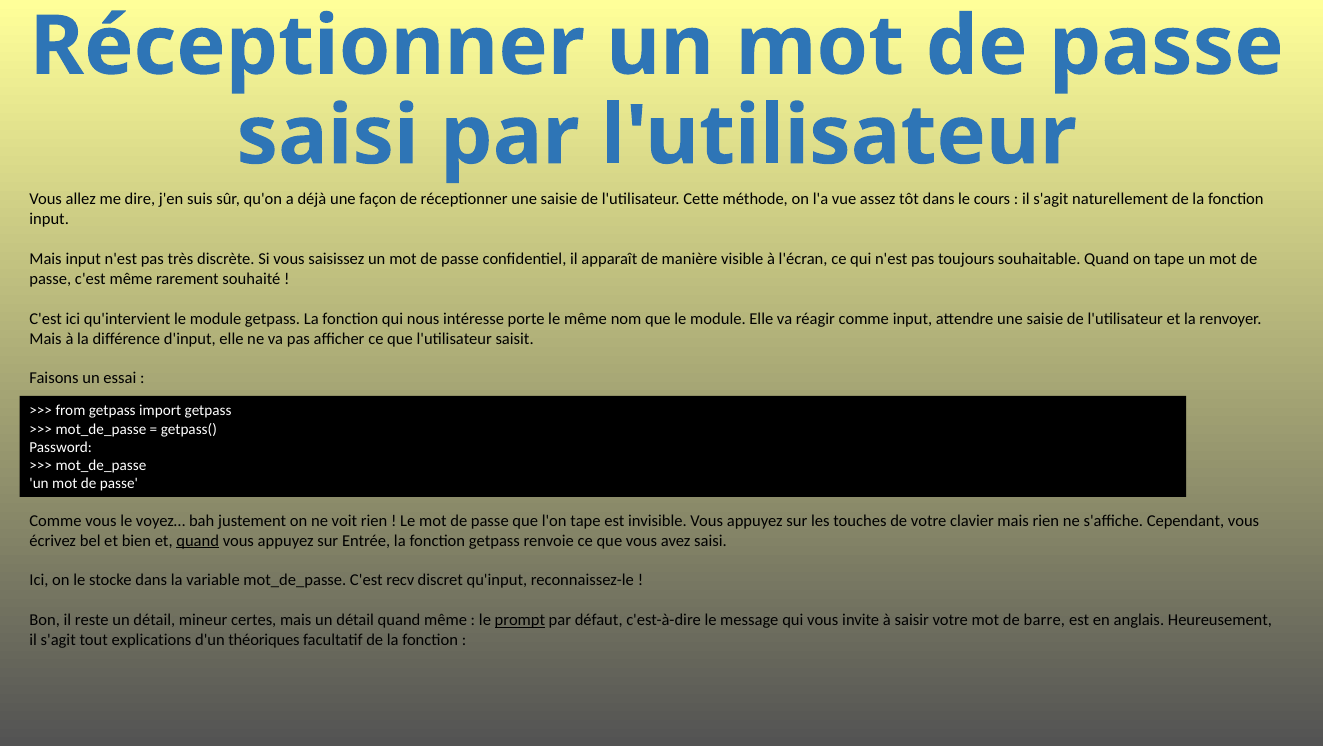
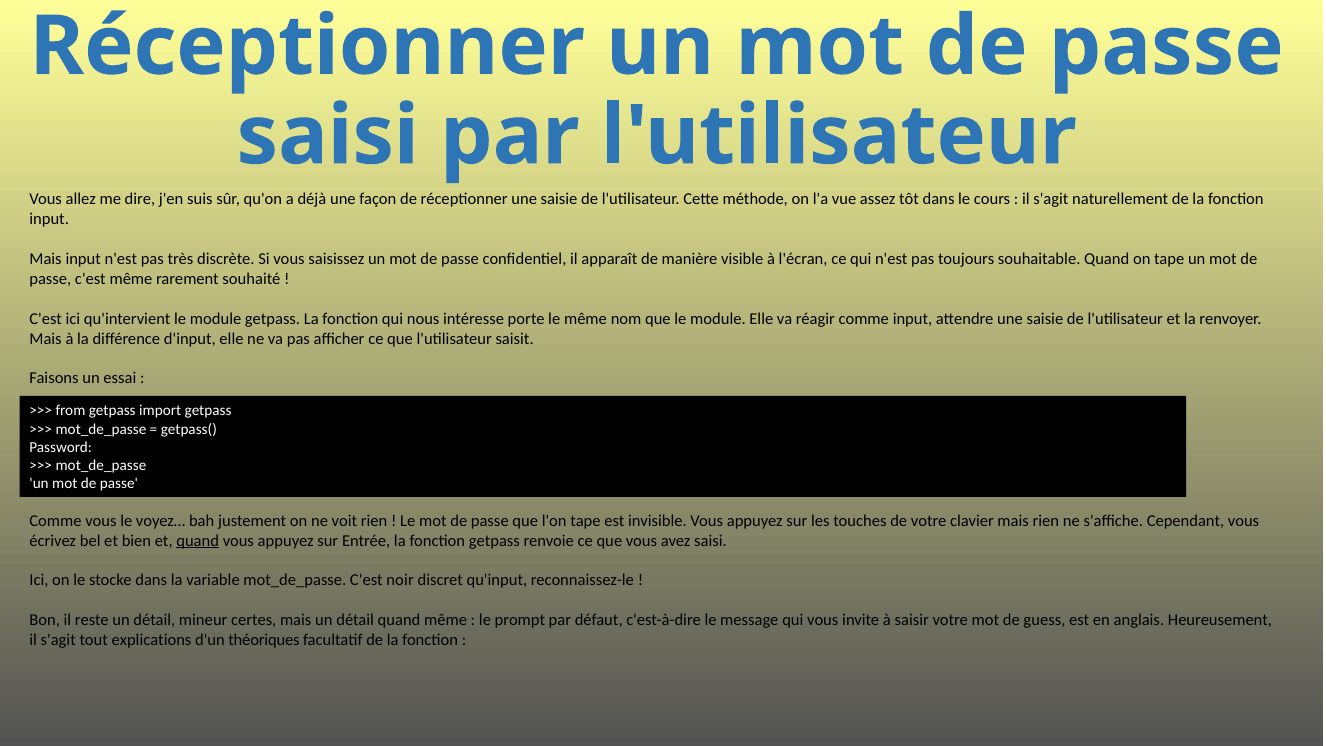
recv: recv -> noir (400, 580)
prompt underline: present -> none (520, 620)
barre: barre -> guess (1044, 620)
